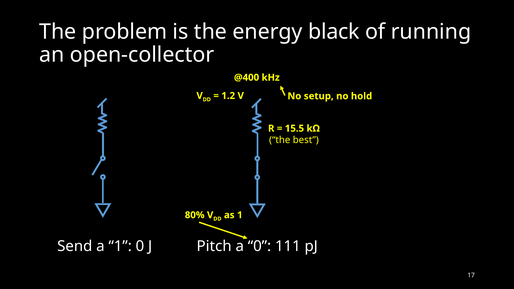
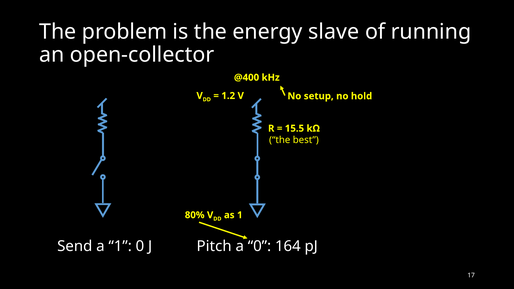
black: black -> slave (334, 32)
111: 111 -> 164 (288, 246)
